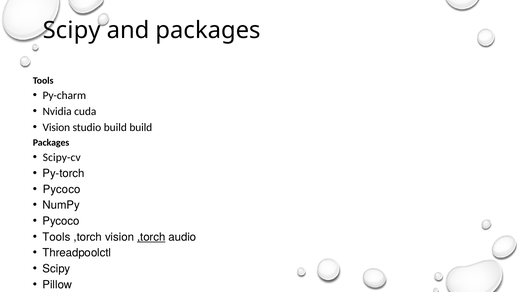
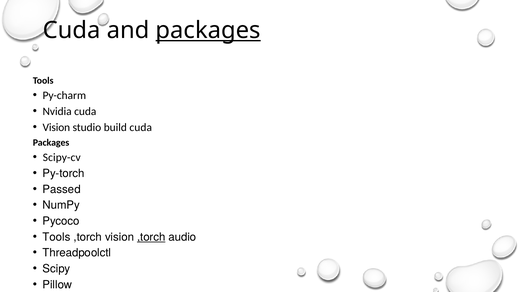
Scipy: Scipy -> Cuda (72, 30)
packages underline: none -> present (208, 30)
build build: build -> cuda (141, 127)
Pycoco: Pycoco -> Passed (62, 189)
